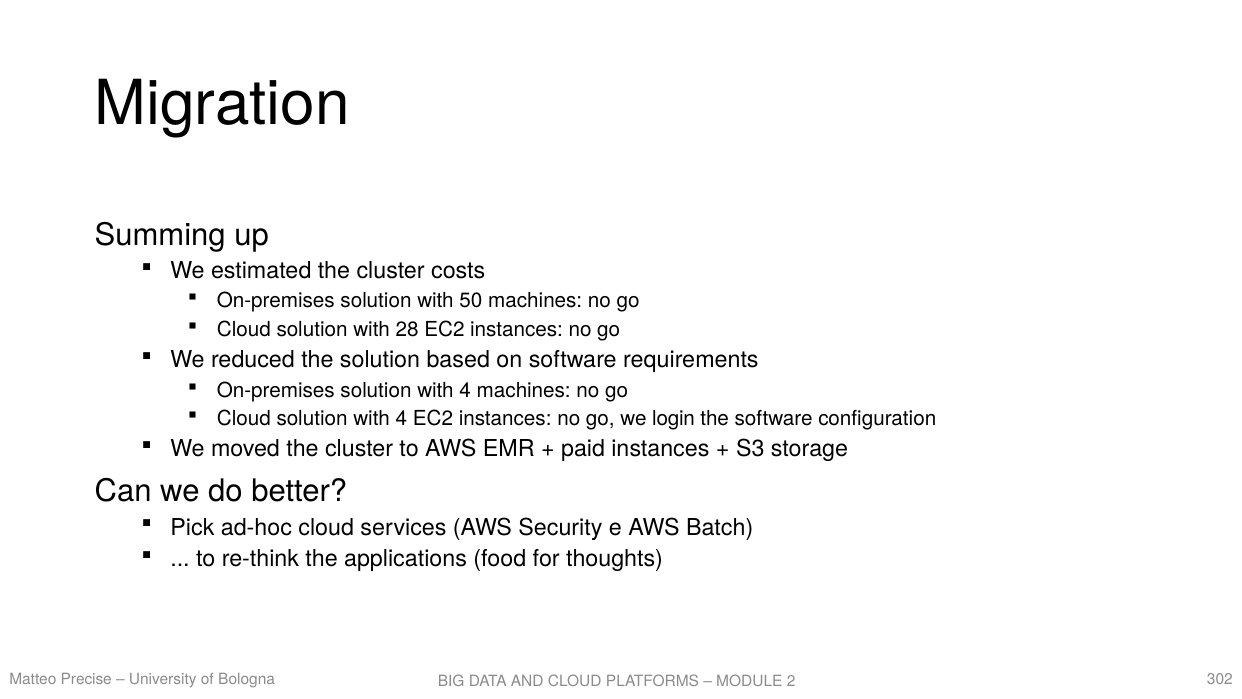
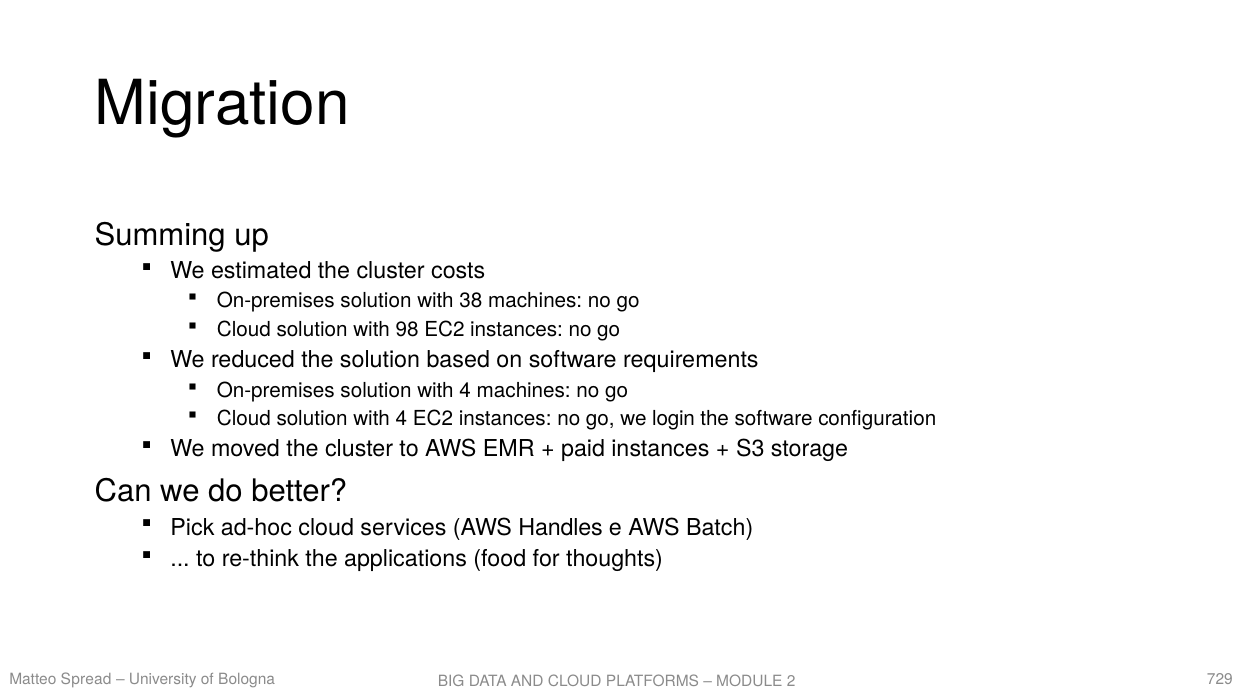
50: 50 -> 38 (471, 301)
28: 28 -> 98 (407, 330)
Security: Security -> Handles (561, 527)
Precise: Precise -> Spread (86, 679)
302: 302 -> 729 (1220, 679)
